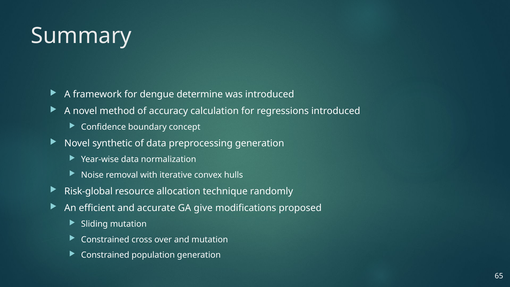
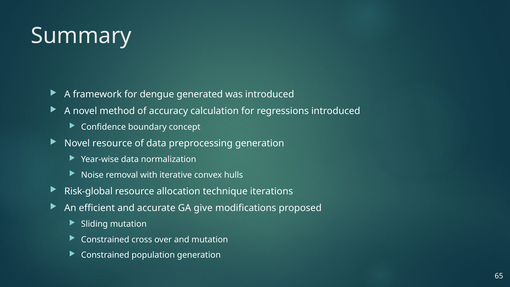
determine: determine -> generated (200, 94)
Novel synthetic: synthetic -> resource (112, 143)
randomly: randomly -> iterations (272, 191)
